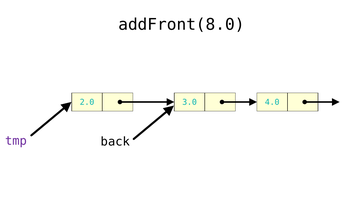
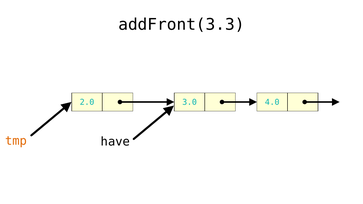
addFront(8.0: addFront(8.0 -> addFront(3.3 (181, 24)
tmp colour: purple -> orange (16, 141)
back: back -> have (115, 142)
